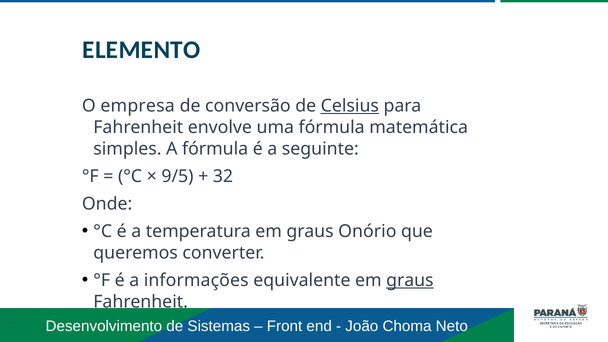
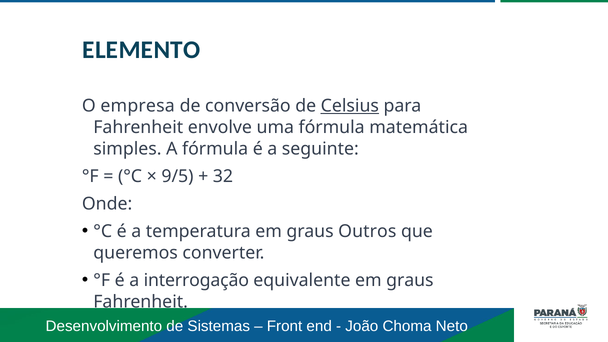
Onório: Onório -> Outros (367, 232)
informações: informações -> interrogação (196, 280)
graus underline: present -> none (410, 280)
